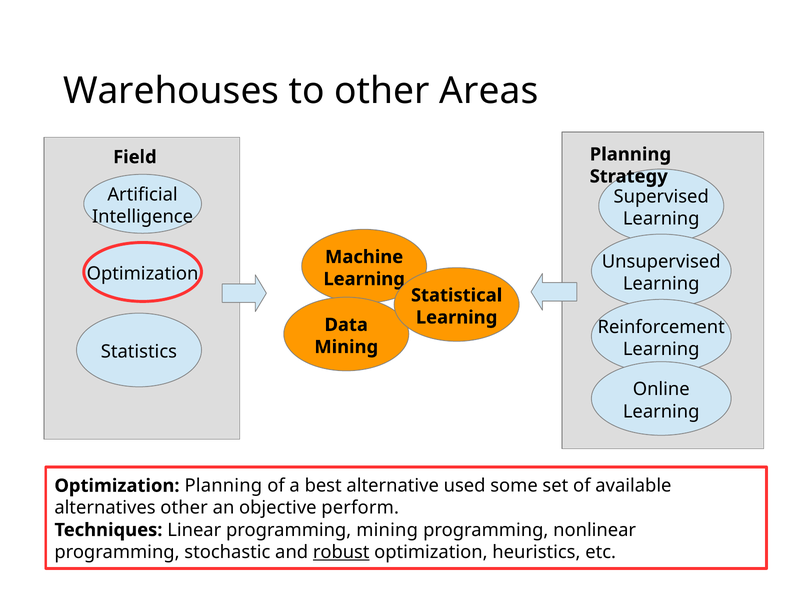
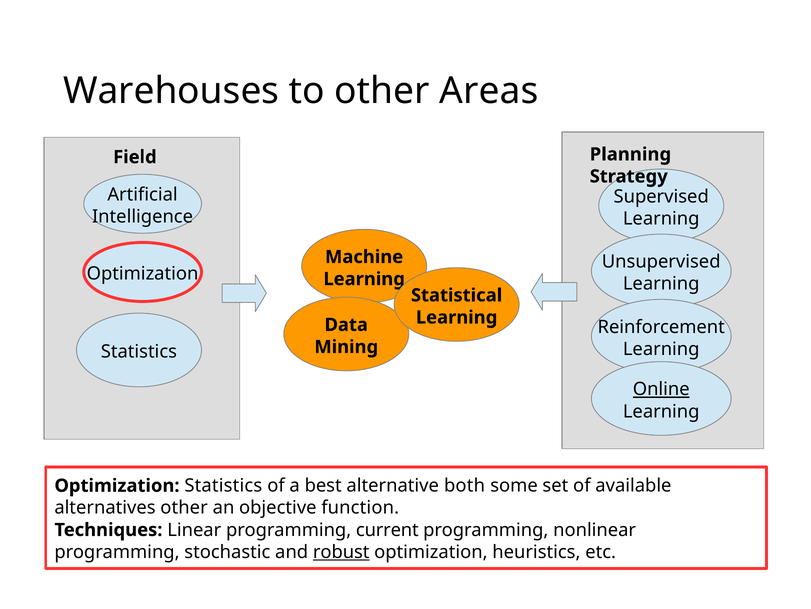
Online underline: none -> present (661, 389)
Optimization Planning: Planning -> Statistics (223, 485)
used: used -> both (464, 485)
perform: perform -> function (360, 507)
programming mining: mining -> current (387, 529)
